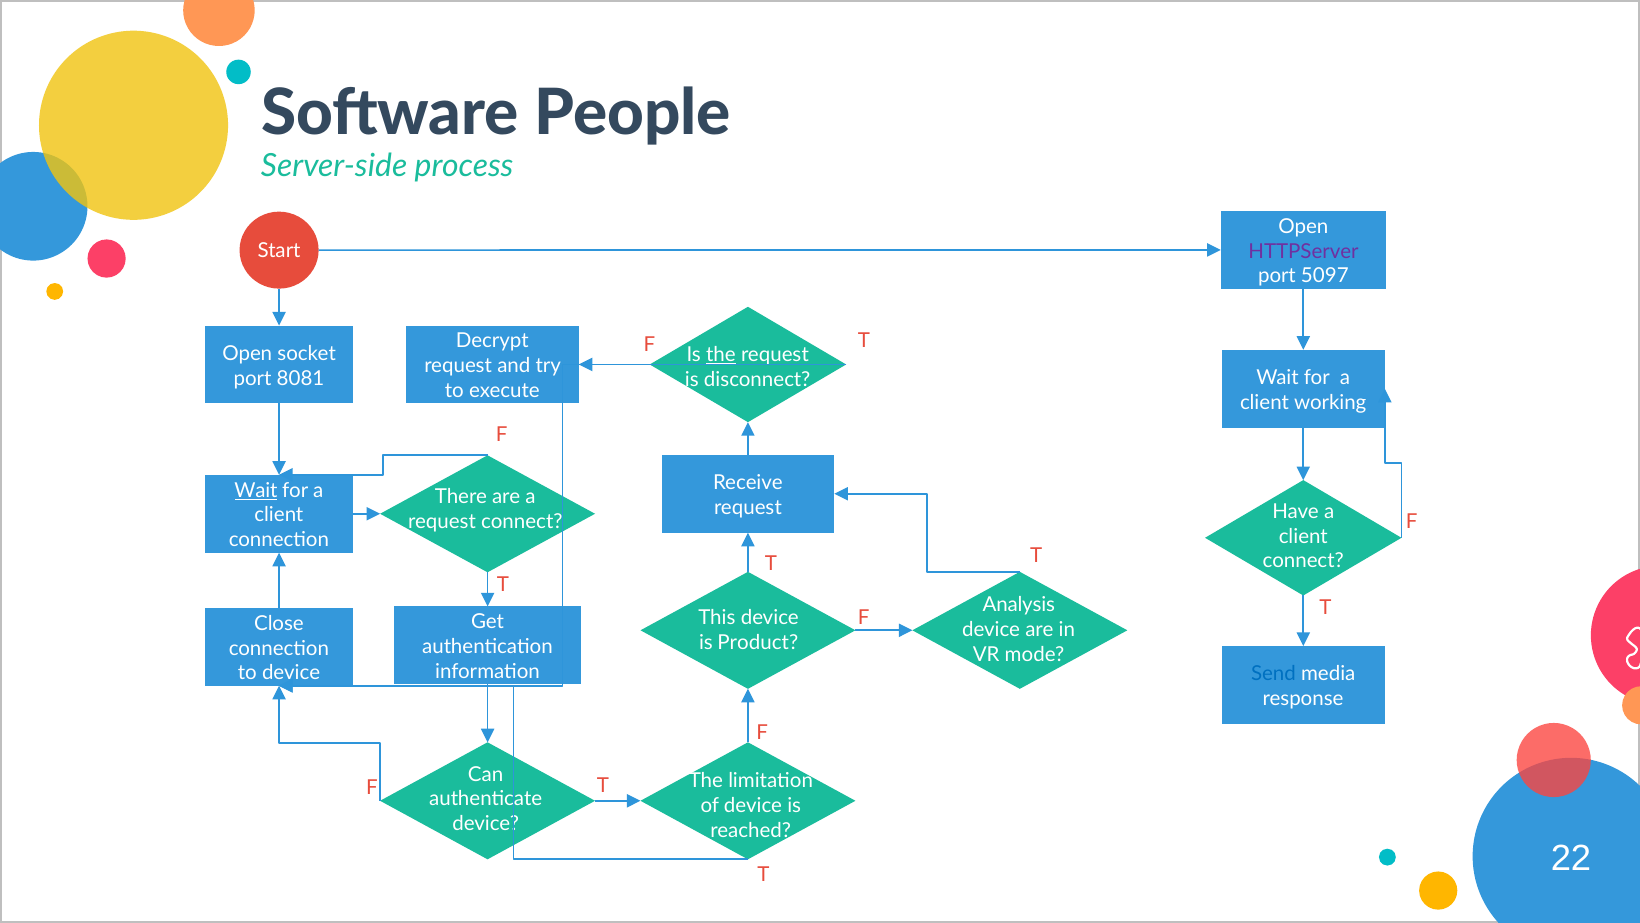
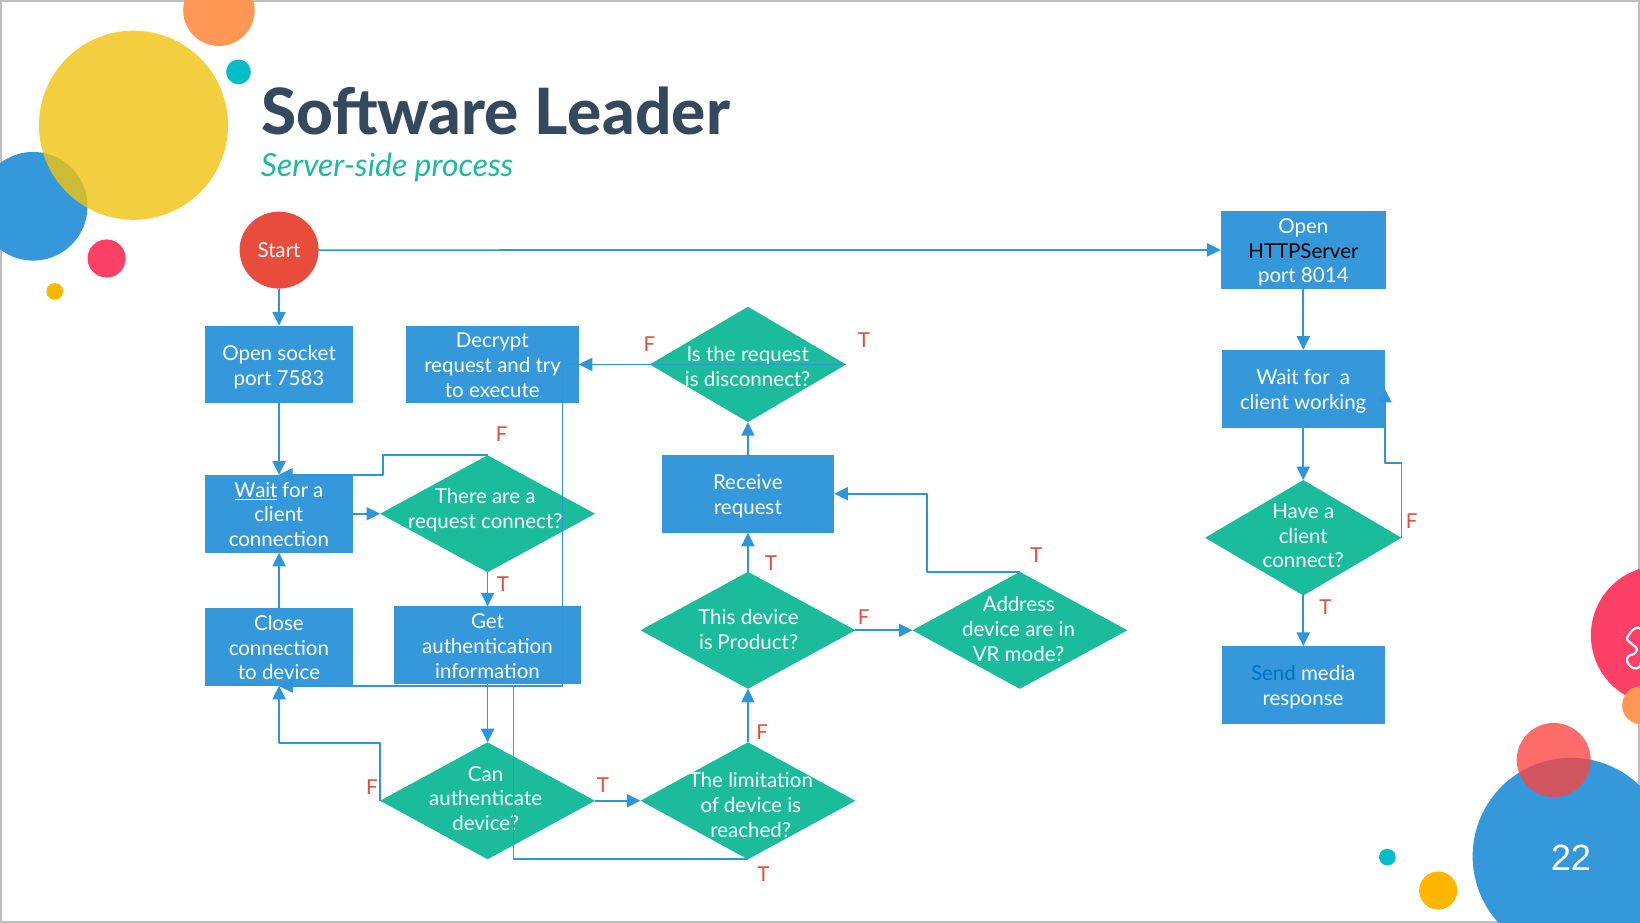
People: People -> Leader (632, 113)
HTTPServer colour: purple -> black (1304, 251)
5097: 5097 -> 8014 (1325, 276)
the underline: present -> none (721, 355)
8081: 8081 -> 7583 (301, 378)
Analysis: Analysis -> Address (1019, 605)
